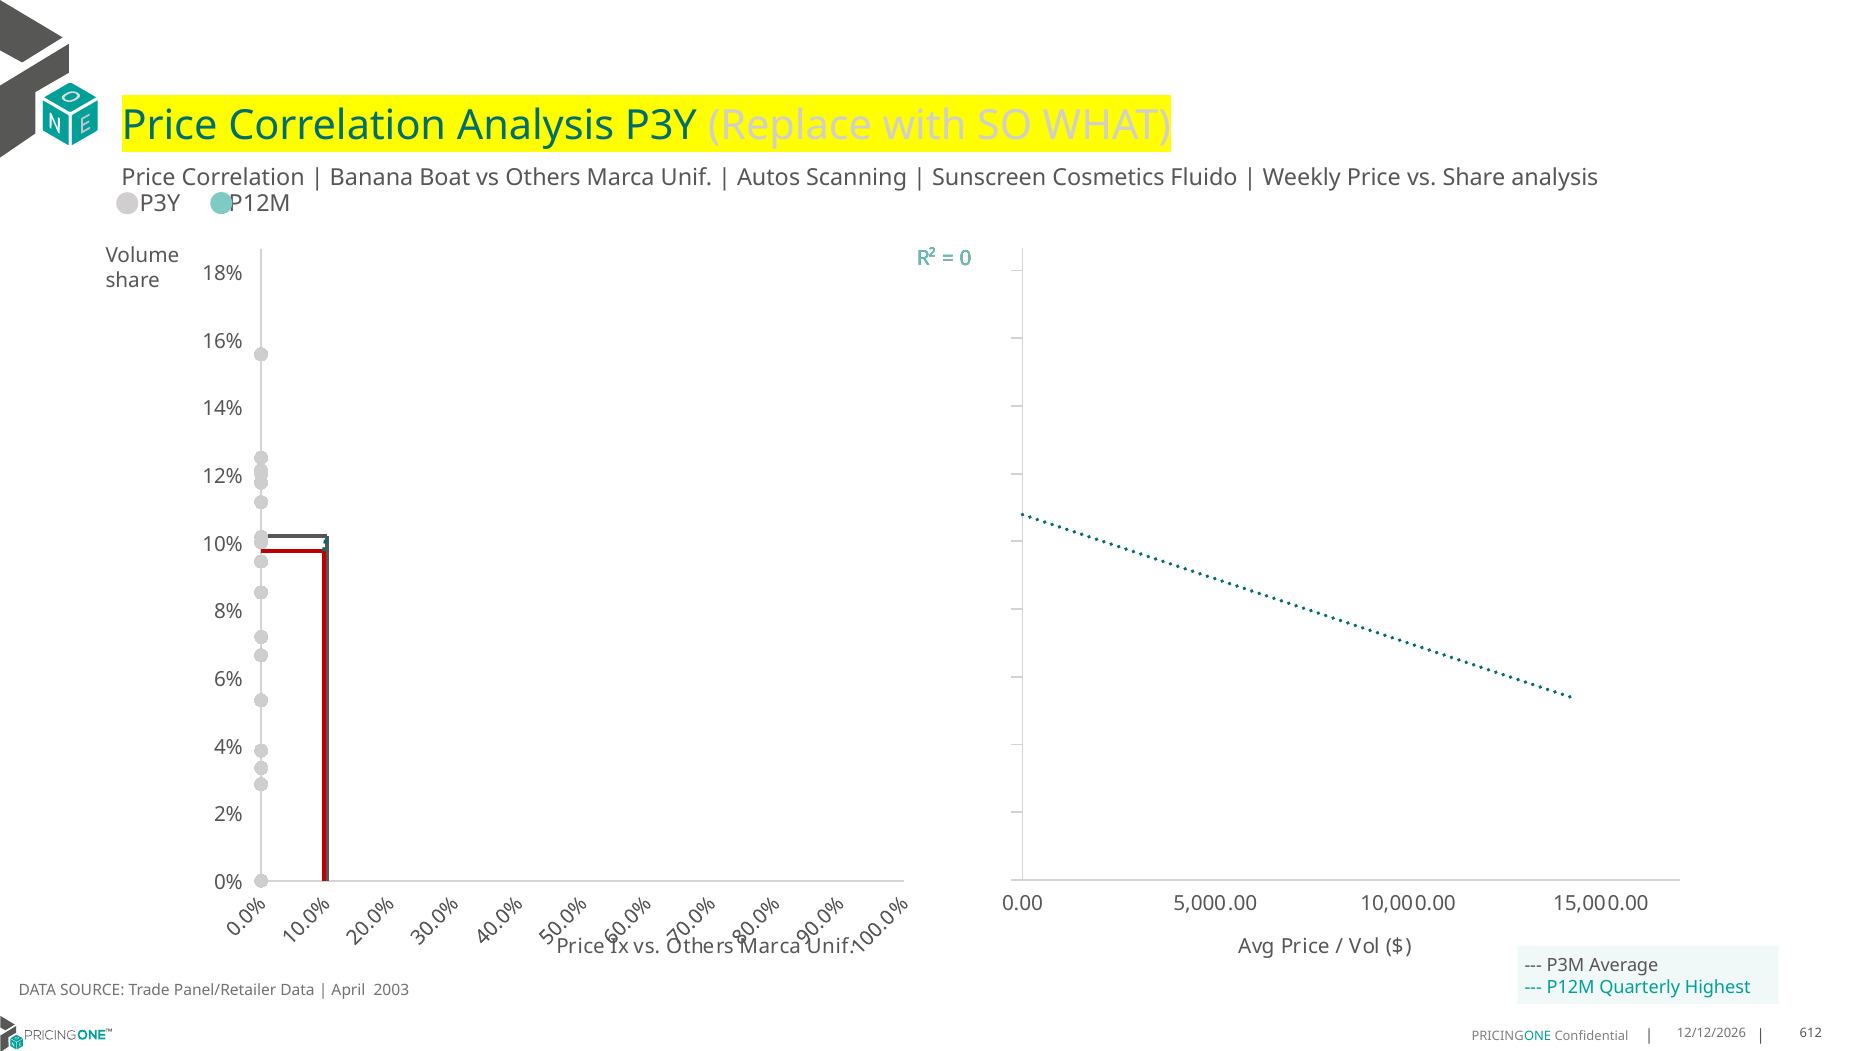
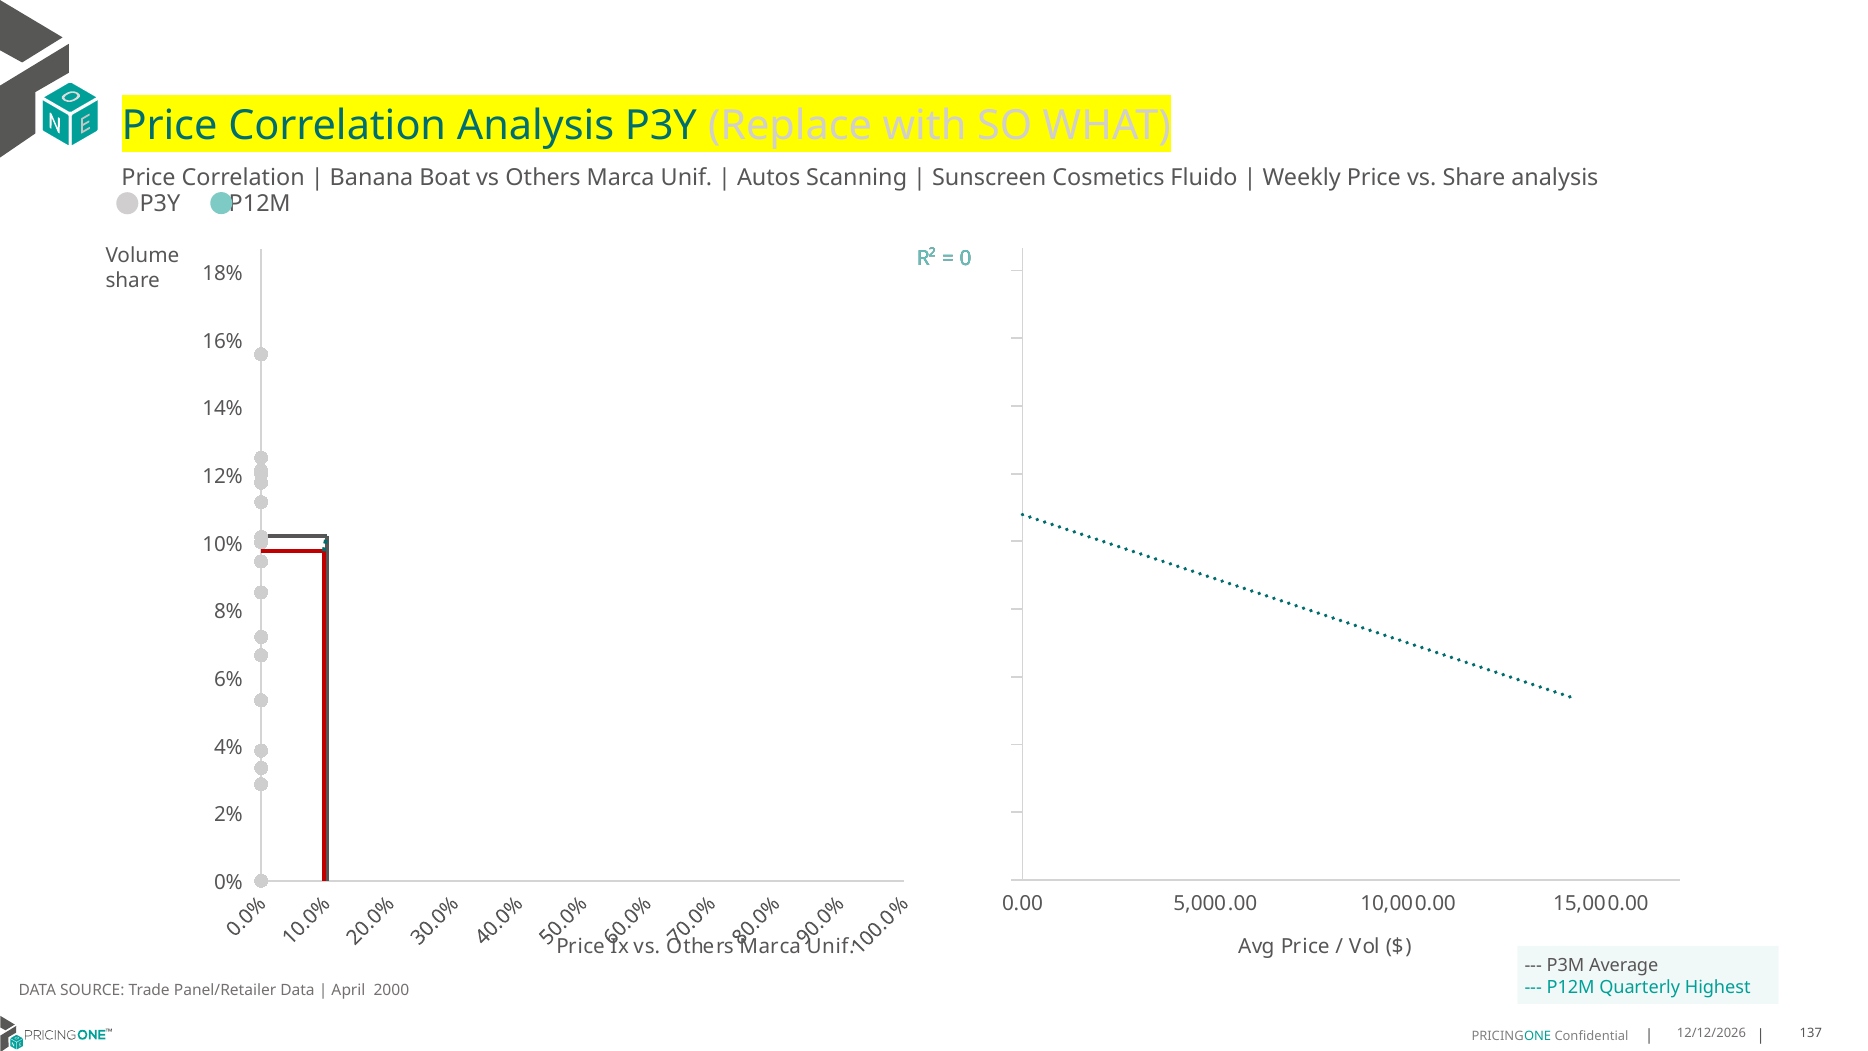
2003: 2003 -> 2000 (391, 990)
612: 612 -> 137 (1811, 1033)
